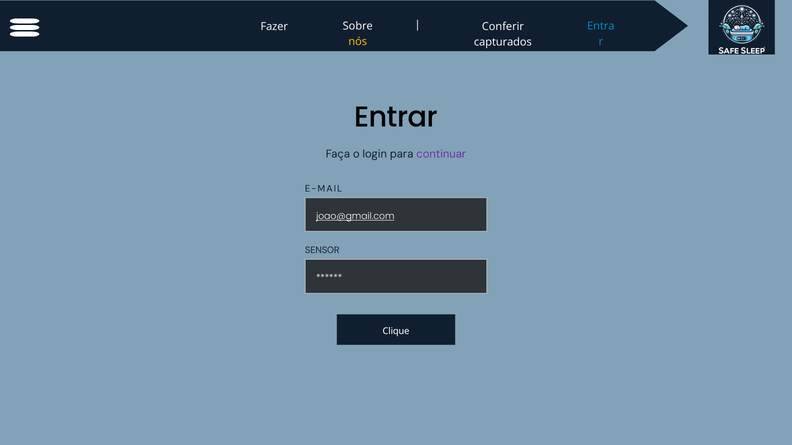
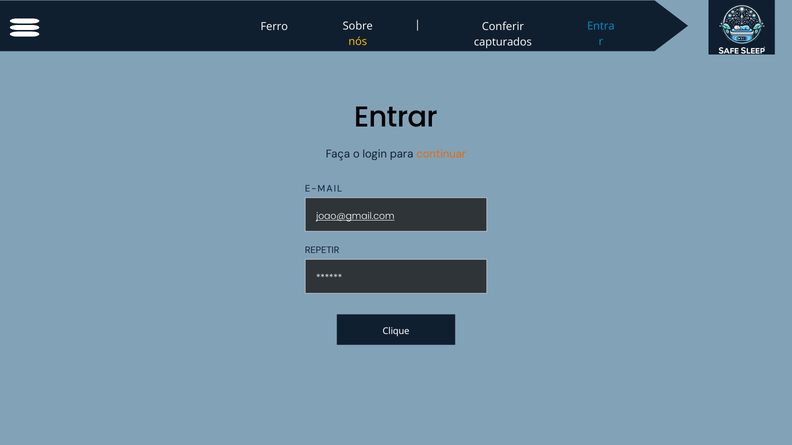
Fazer: Fazer -> Ferro (274, 27)
continuar colour: purple -> orange (441, 154)
SENSOR: SENSOR -> REPETIR (322, 251)
